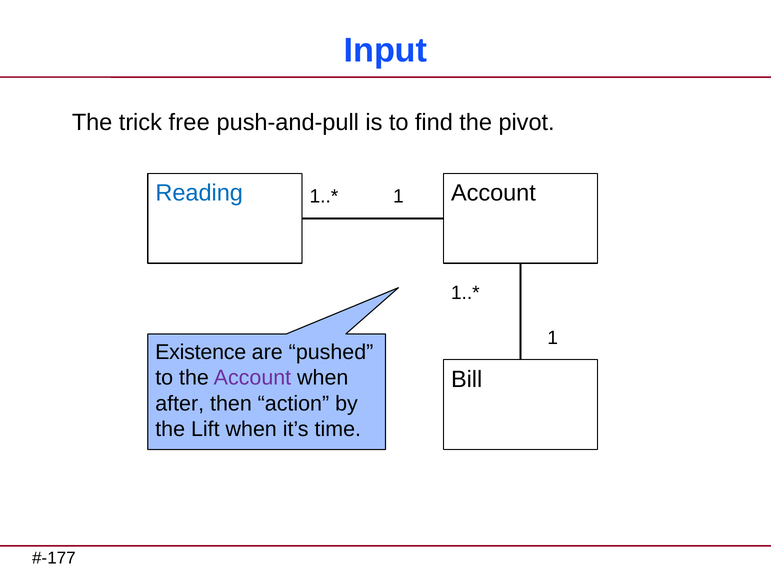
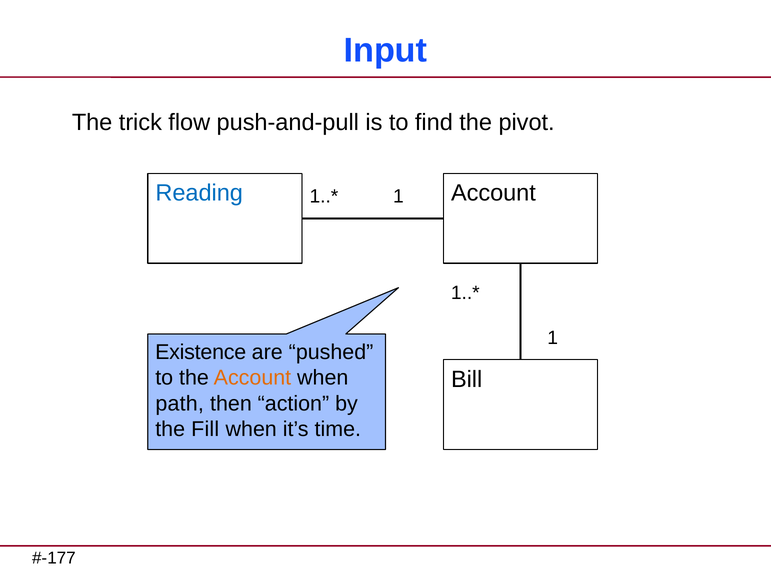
free: free -> flow (189, 122)
Account colour: purple -> orange (252, 378)
after: after -> path (180, 404)
Lift: Lift -> Fill (205, 429)
